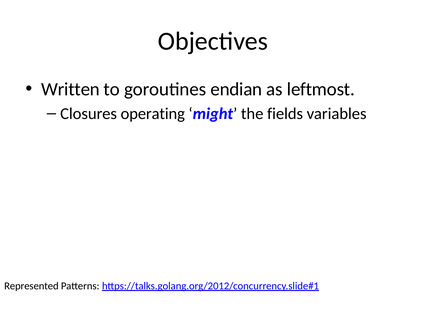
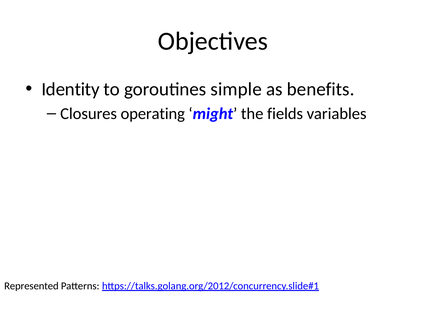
Written: Written -> Identity (71, 89)
endian: endian -> simple (236, 89)
leftmost: leftmost -> benefits (321, 89)
